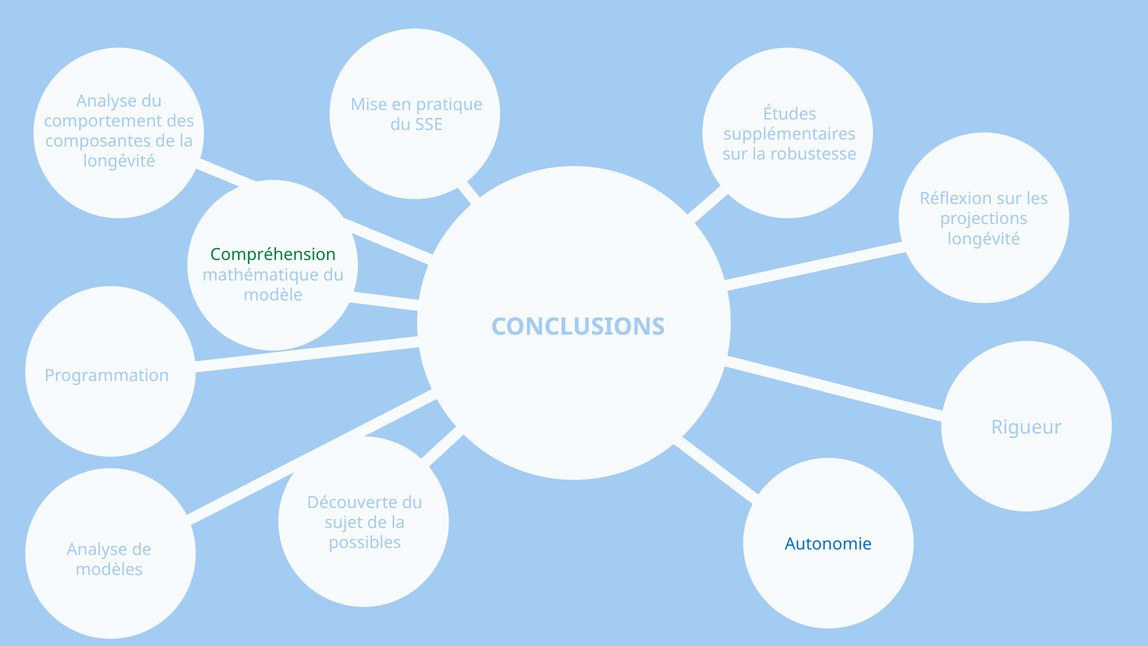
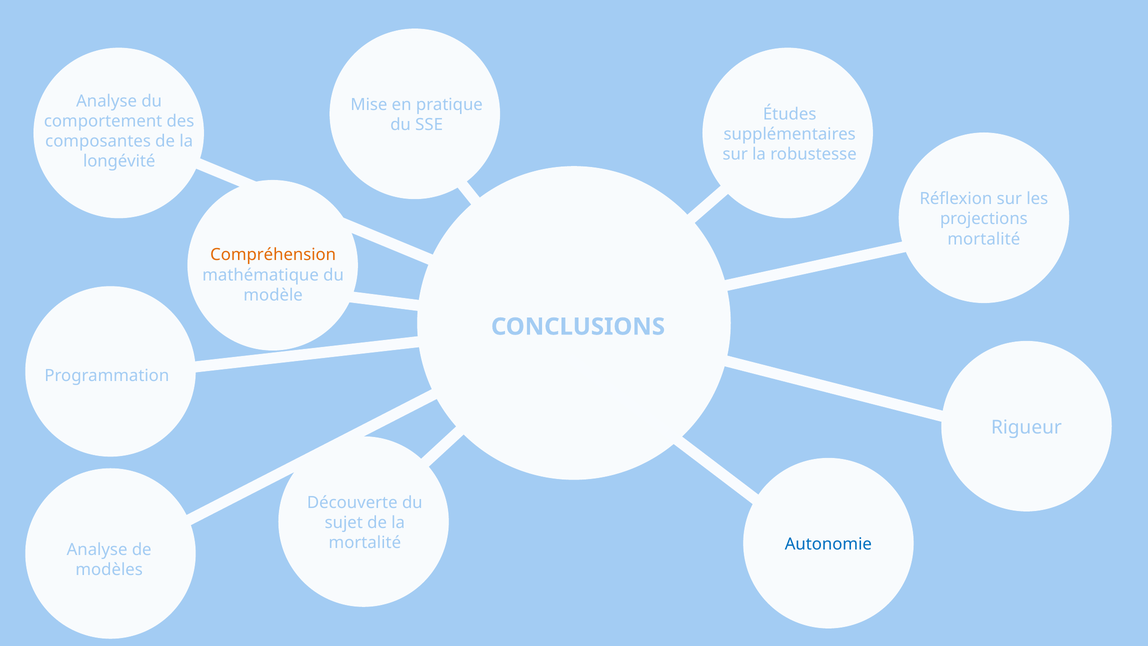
longévité: longévité -> mortalité (984, 239)
Compréhension colour: green -> orange (273, 255)
possibles: possibles -> mortalité (365, 543)
